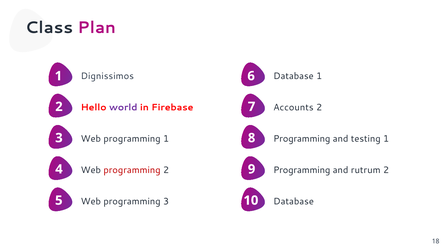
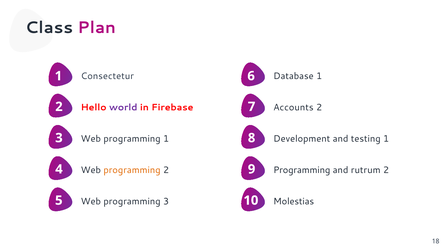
Dignissimos: Dignissimos -> Consectetur (107, 76)
Programming: Programming -> Development (302, 139)
programming colour: red -> orange (132, 170)
Database: Database -> Molestias (294, 201)
